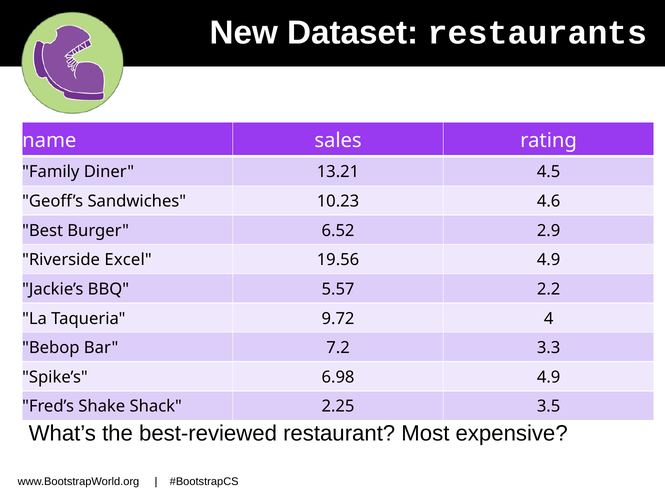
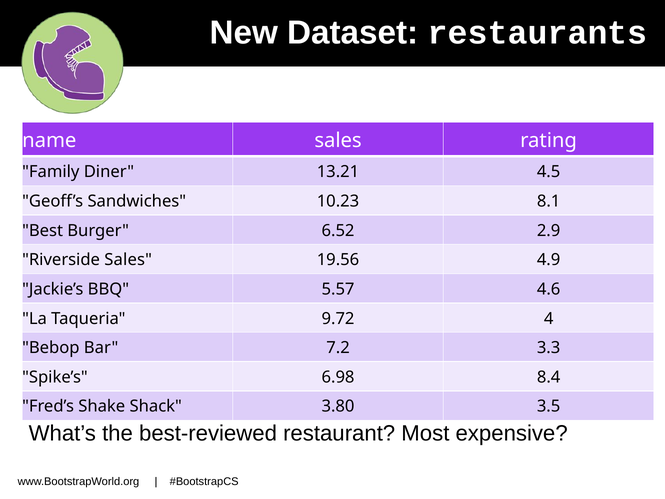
4.6: 4.6 -> 8.1 (549, 201)
Riverside Excel: Excel -> Sales (128, 260)
2.2: 2.2 -> 4.6 (549, 289)
6.98 4.9: 4.9 -> 8.4 (549, 377)
2.25: 2.25 -> 3.80 (338, 406)
